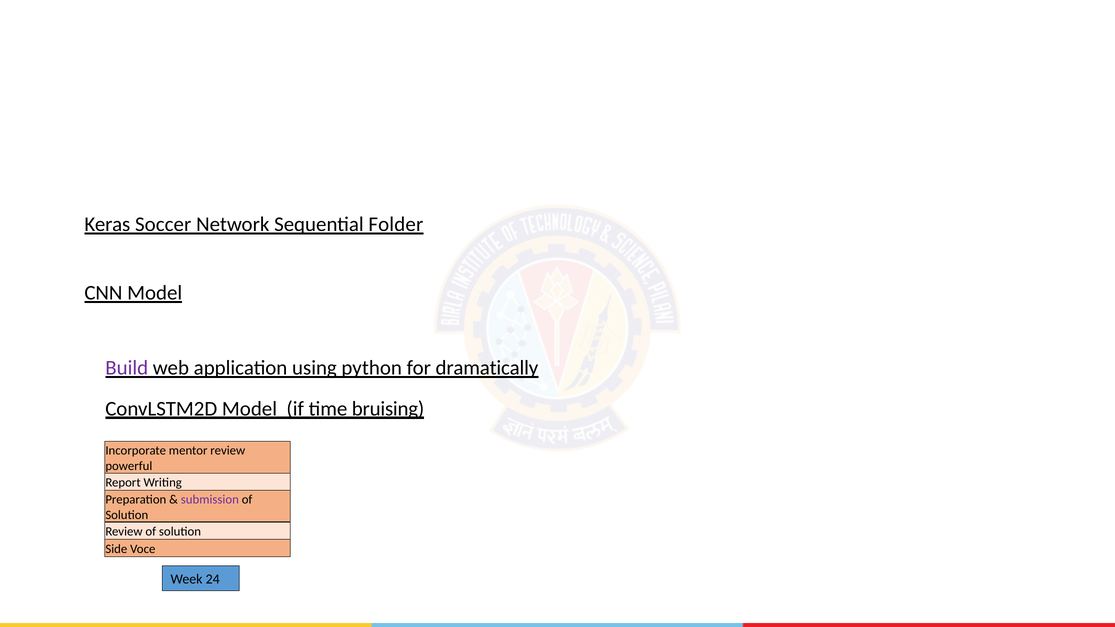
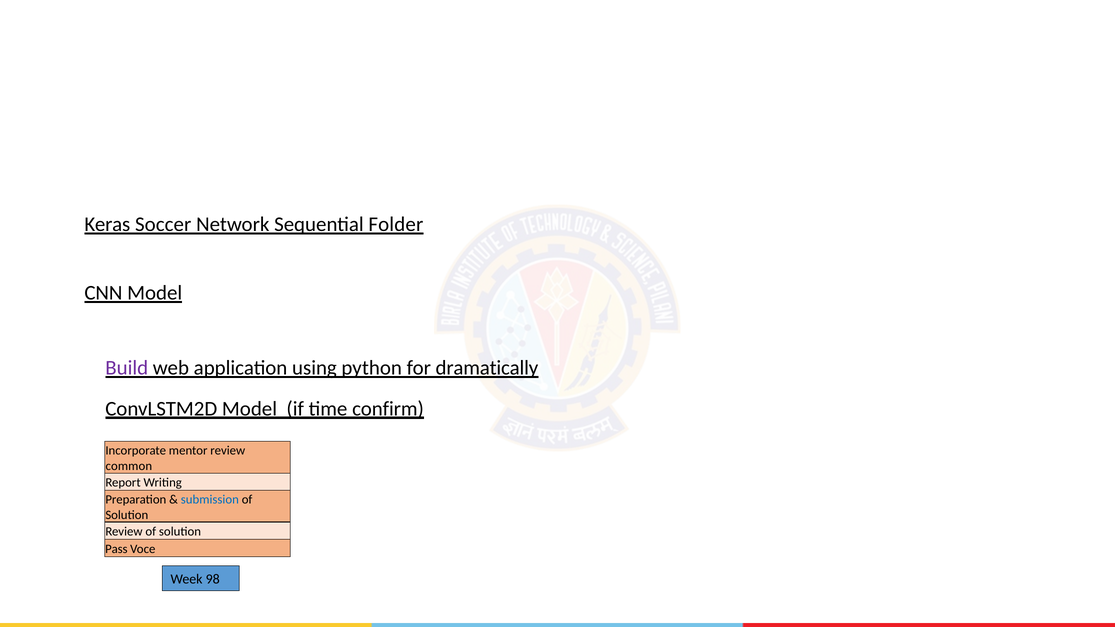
bruising: bruising -> confirm (388, 409)
powerful: powerful -> common (129, 466)
submission colour: purple -> blue (210, 499)
Side: Side -> Pass (116, 549)
24: 24 -> 98 (213, 579)
